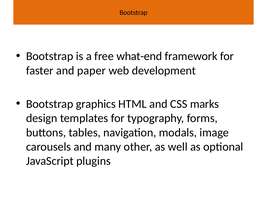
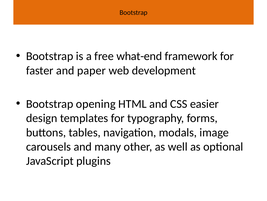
graphics: graphics -> opening (96, 103)
marks: marks -> easier (204, 103)
